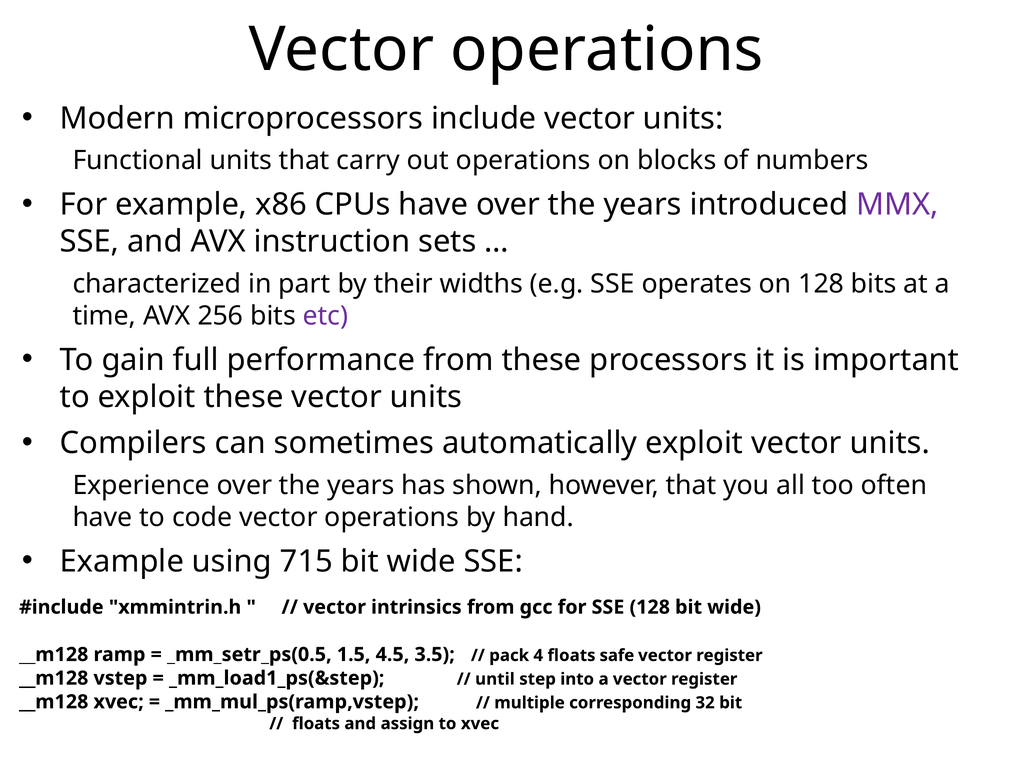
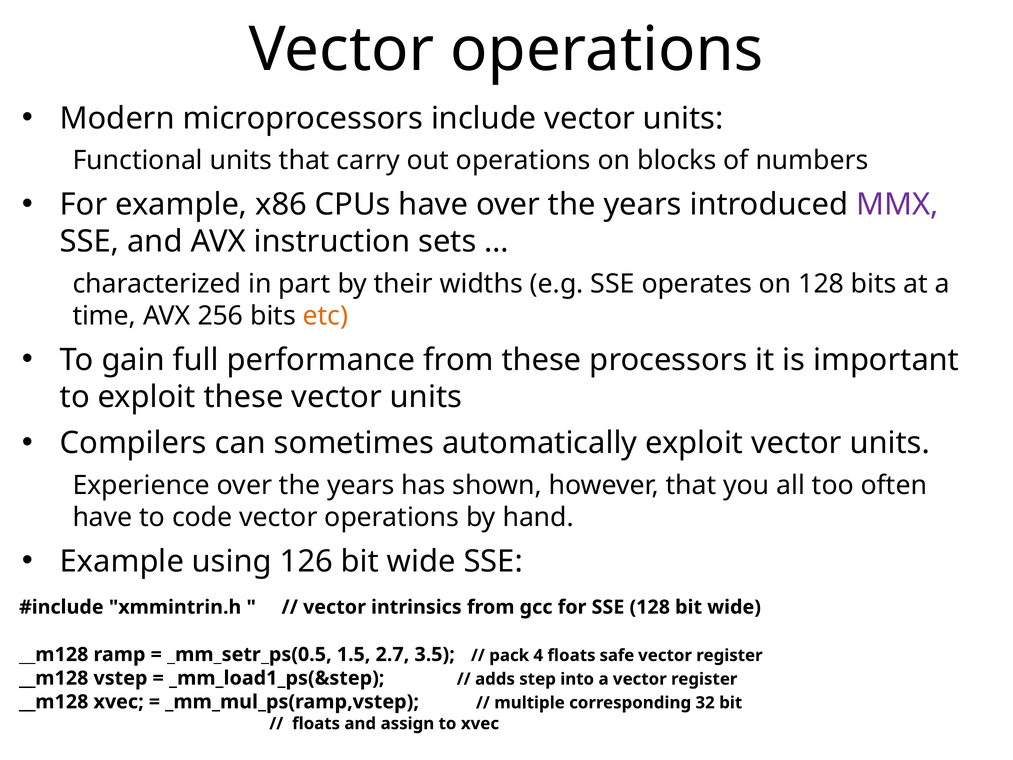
etc colour: purple -> orange (326, 316)
715: 715 -> 126 (306, 561)
4.5: 4.5 -> 2.7 (392, 654)
until: until -> adds (495, 679)
